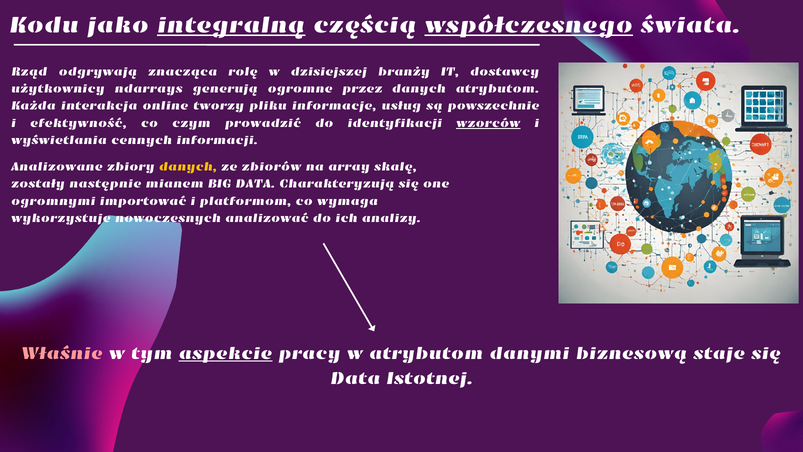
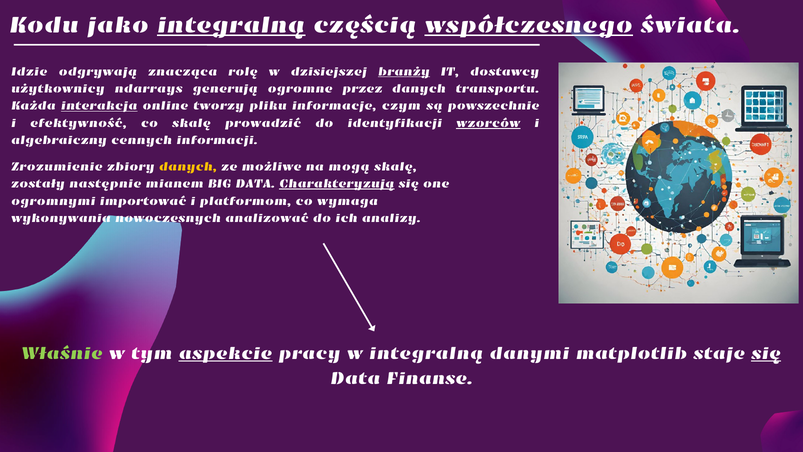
Rząd: Rząd -> Idzie (29, 72)
branży underline: none -> present (404, 72)
danych atrybutom: atrybutom -> transportu (498, 89)
interakcja underline: none -> present (99, 106)
usług: usług -> czym (401, 106)
co czym: czym -> skalę (191, 123)
wyświetlania: wyświetlania -> algebraiczny (59, 140)
Analizowane: Analizowane -> Zrozumienie (57, 167)
zbiorów: zbiorów -> możliwe (272, 167)
array: array -> mogą (349, 167)
Charakteryzują underline: none -> present (337, 184)
wykorzystuje: wykorzystuje -> wykonywania (61, 218)
Właśnie colour: pink -> light green (62, 353)
w atrybutom: atrybutom -> integralną (426, 353)
biznesową: biznesową -> matplotlib (632, 353)
się underline: none -> present (766, 353)
Istotnej: Istotnej -> Finanse (430, 378)
